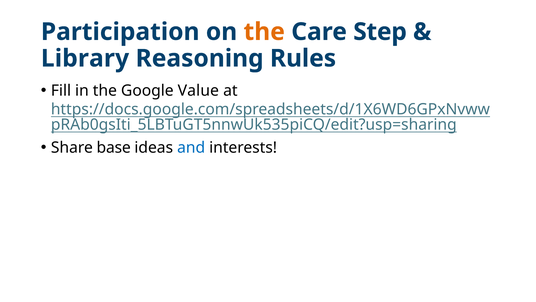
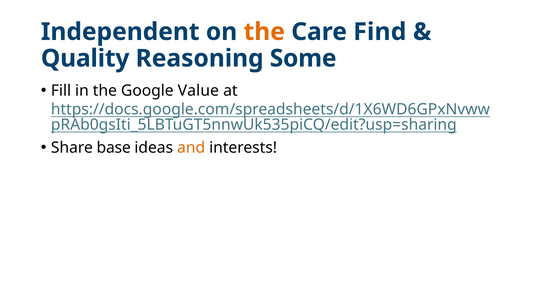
Participation: Participation -> Independent (120, 32)
Step: Step -> Find (380, 32)
Library: Library -> Quality (85, 58)
Rules: Rules -> Some (303, 58)
and colour: blue -> orange (191, 147)
